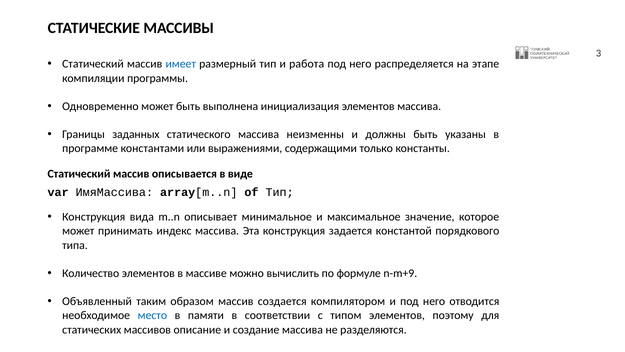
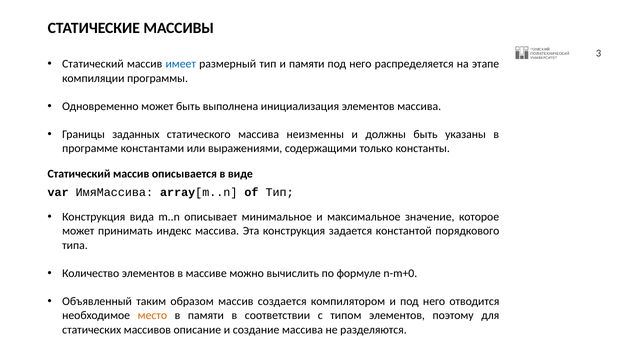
и работа: работа -> памяти (307, 64)
n-m+9: n-m+9 -> n-m+0 (400, 273)
место colour: blue -> orange (152, 315)
